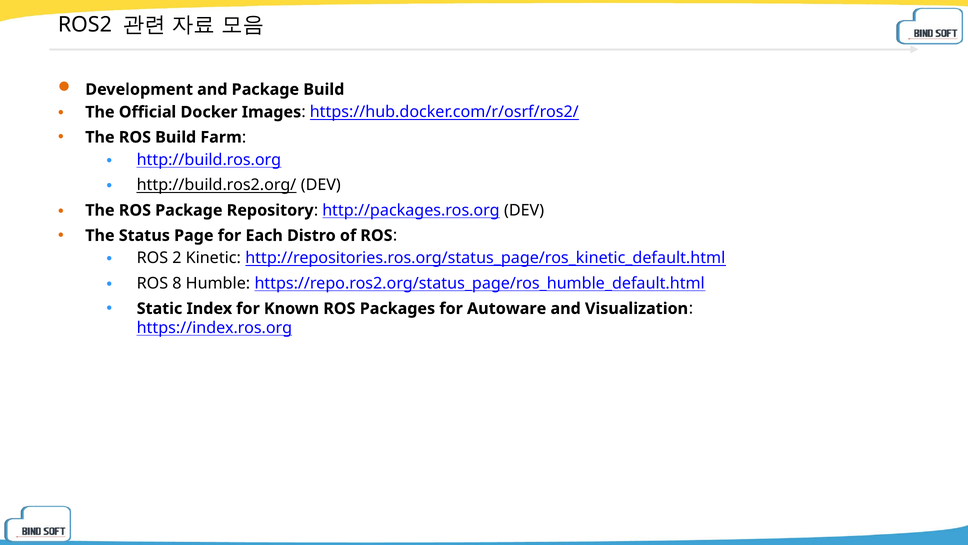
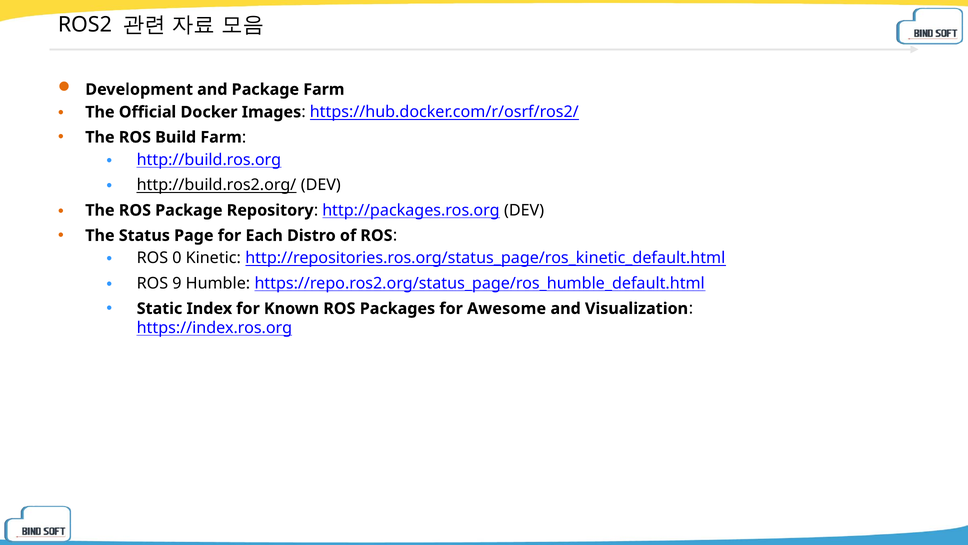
Package Build: Build -> Farm (324, 89)
2: 2 -> 0 (177, 258)
8: 8 -> 9 (177, 283)
Autoware: Autoware -> Awesome (507, 308)
